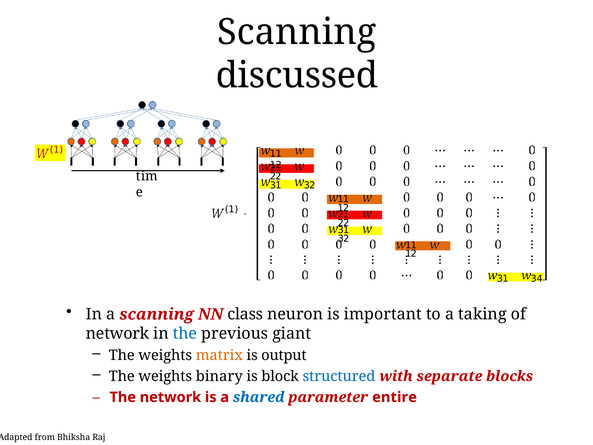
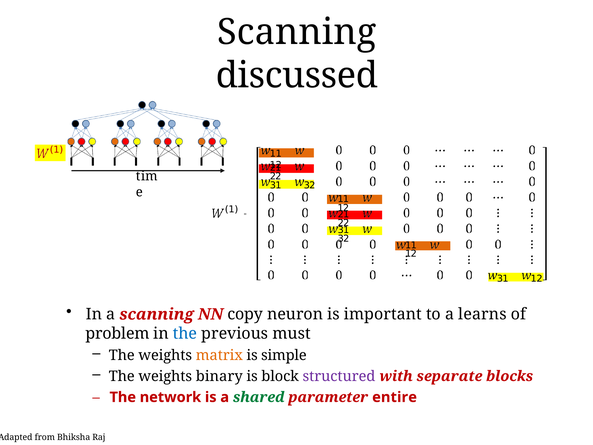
31 34: 34 -> 12 (537, 279)
class: class -> copy (245, 314)
taking: taking -> learns (482, 314)
network: network -> problem (118, 333)
giant: giant -> must (292, 333)
output: output -> simple (284, 355)
structured colour: blue -> purple (339, 376)
shared colour: blue -> green (259, 397)
